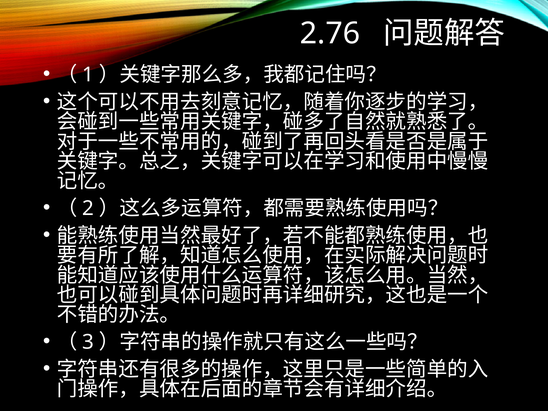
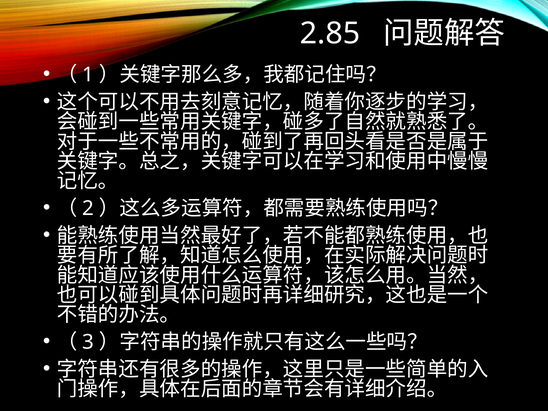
2.76: 2.76 -> 2.85 (330, 33)
